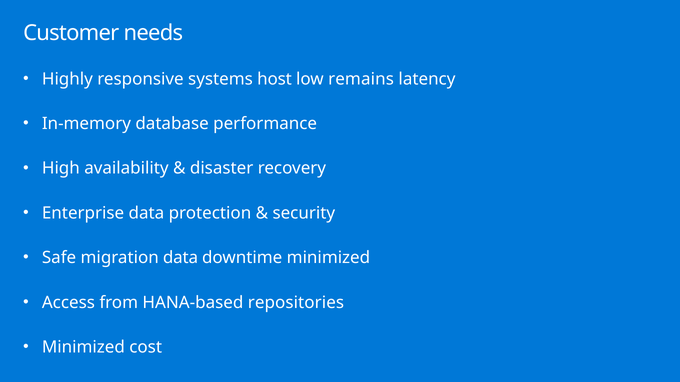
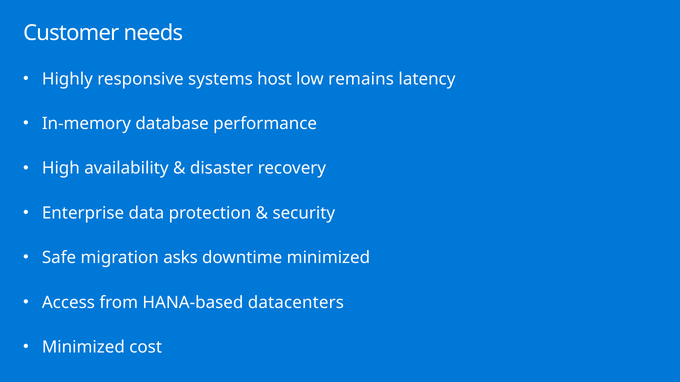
migration data: data -> asks (181, 258)
repositories: repositories -> datacenters (296, 303)
